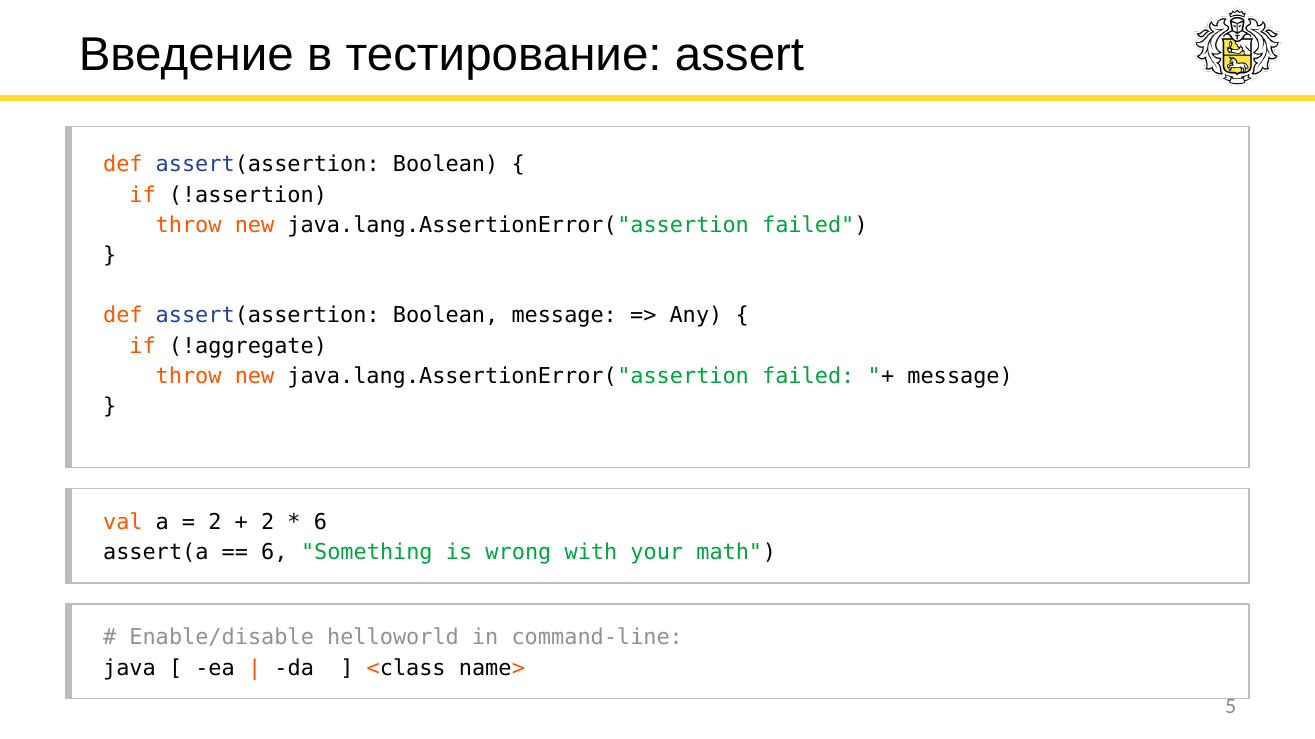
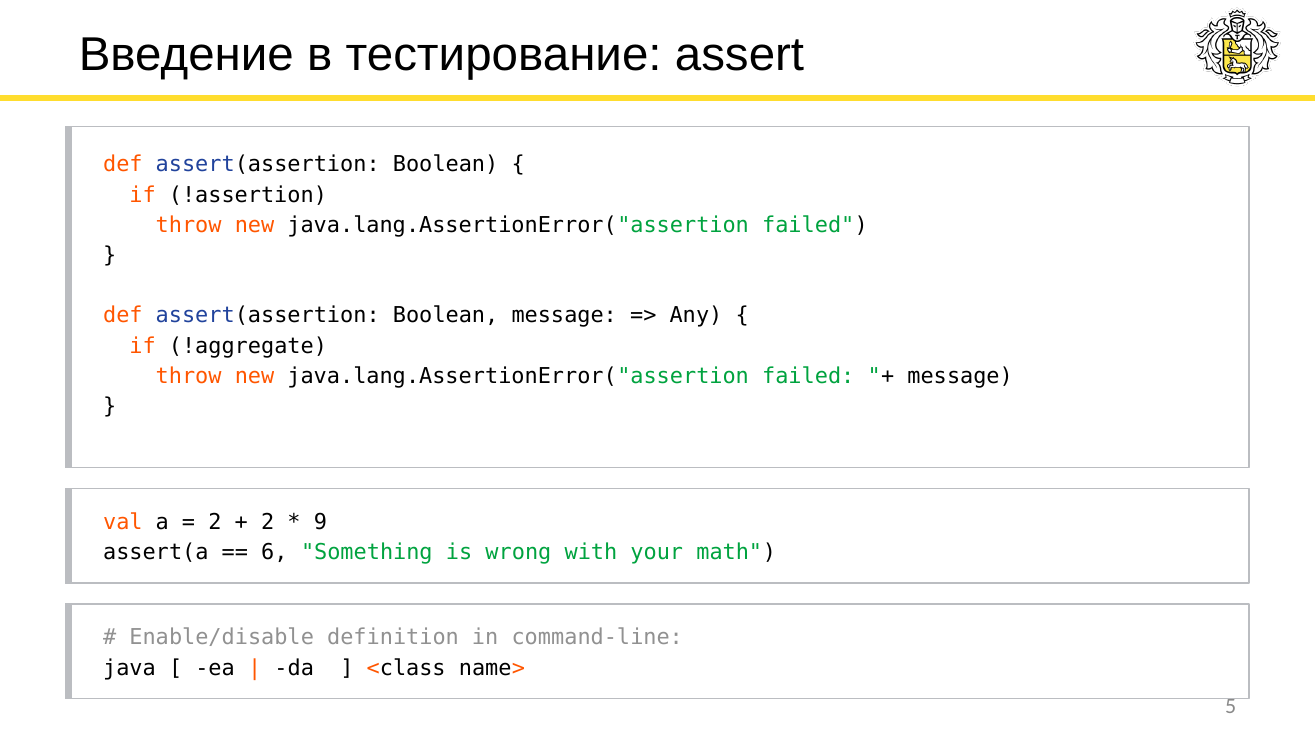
6: 6 -> 9 (320, 522)
helloworld: helloworld -> definition (393, 638)
